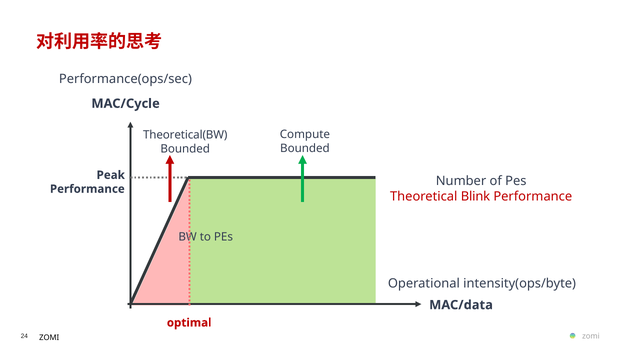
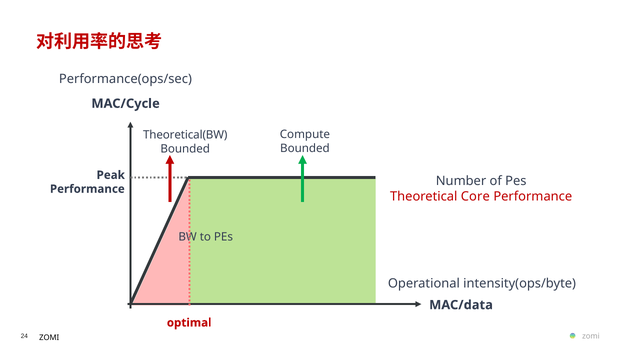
Blink: Blink -> Core (475, 196)
